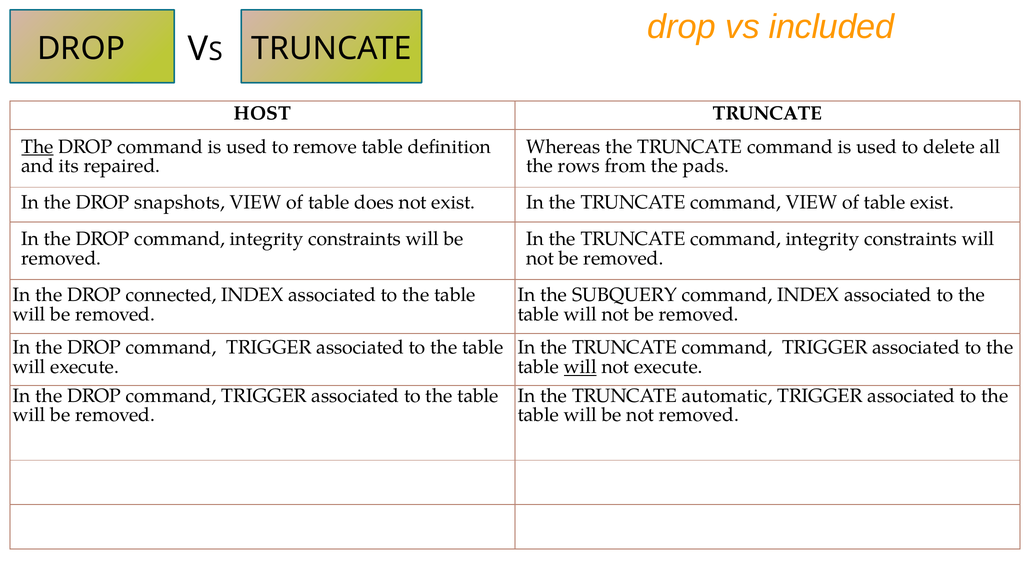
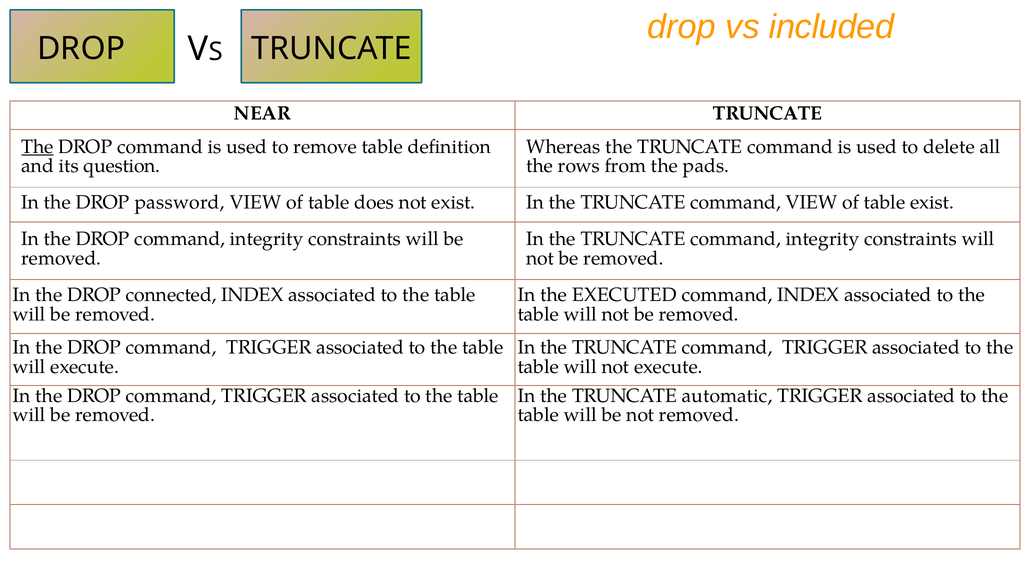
HOST: HOST -> NEAR (262, 113)
repaired: repaired -> question (122, 166)
snapshots: snapshots -> password (180, 203)
SUBQUERY: SUBQUERY -> EXECUTED (624, 295)
will underline: present -> none (580, 367)
